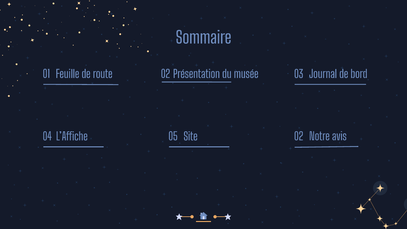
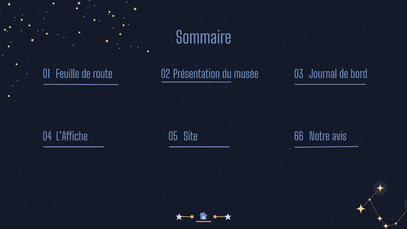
05 02: 02 -> 66 (299, 137)
